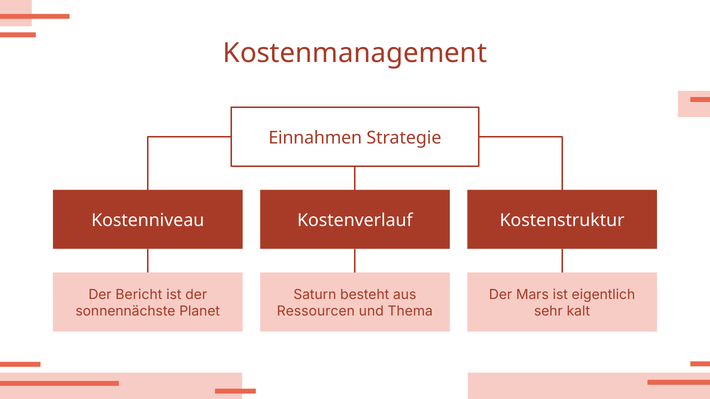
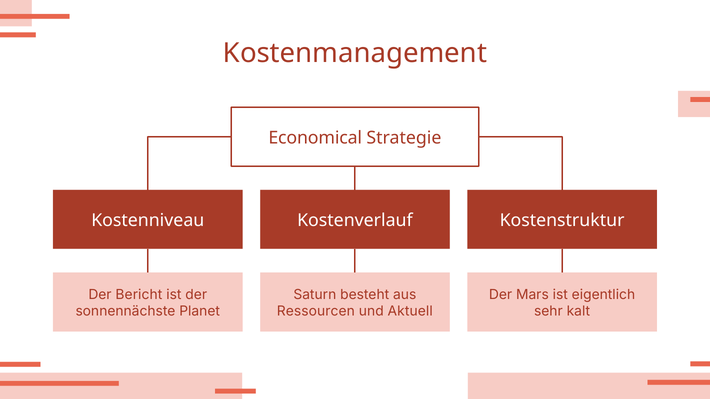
Einnahmen: Einnahmen -> Economical (315, 138)
Thema: Thema -> Aktuell (410, 312)
